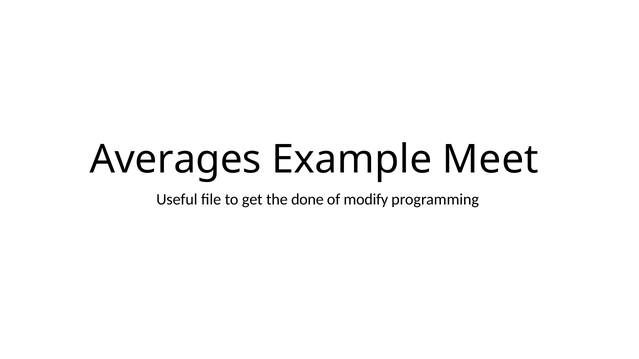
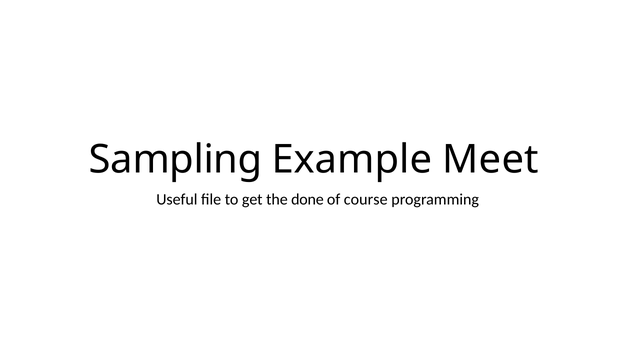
Averages: Averages -> Sampling (176, 160)
modify: modify -> course (366, 200)
